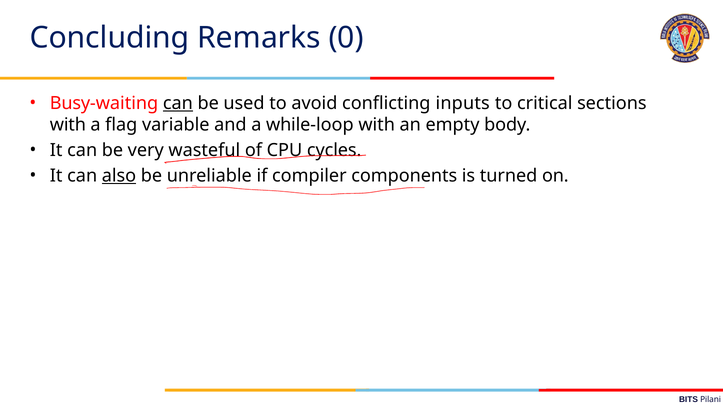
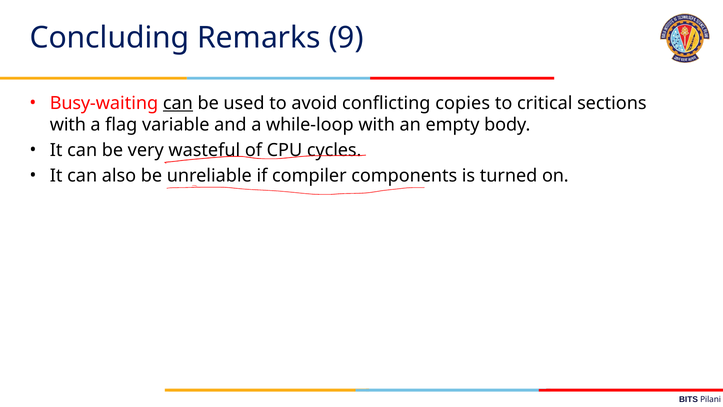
0: 0 -> 9 (346, 38)
inputs: inputs -> copies (463, 103)
also underline: present -> none (119, 176)
